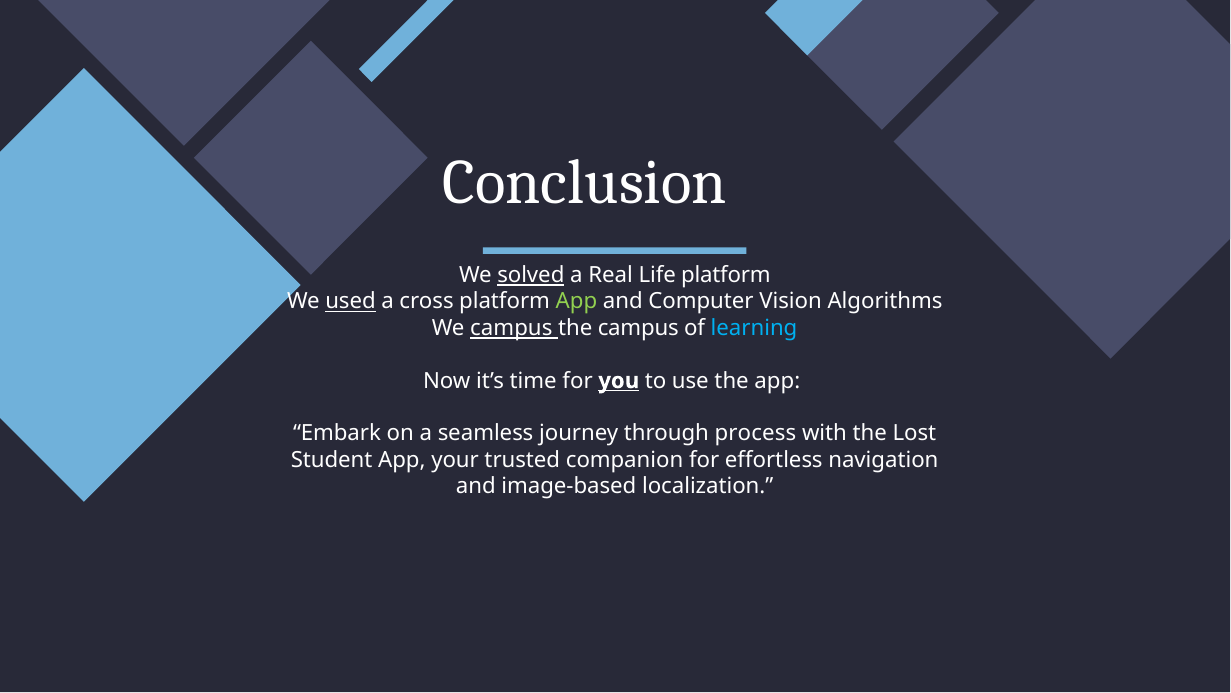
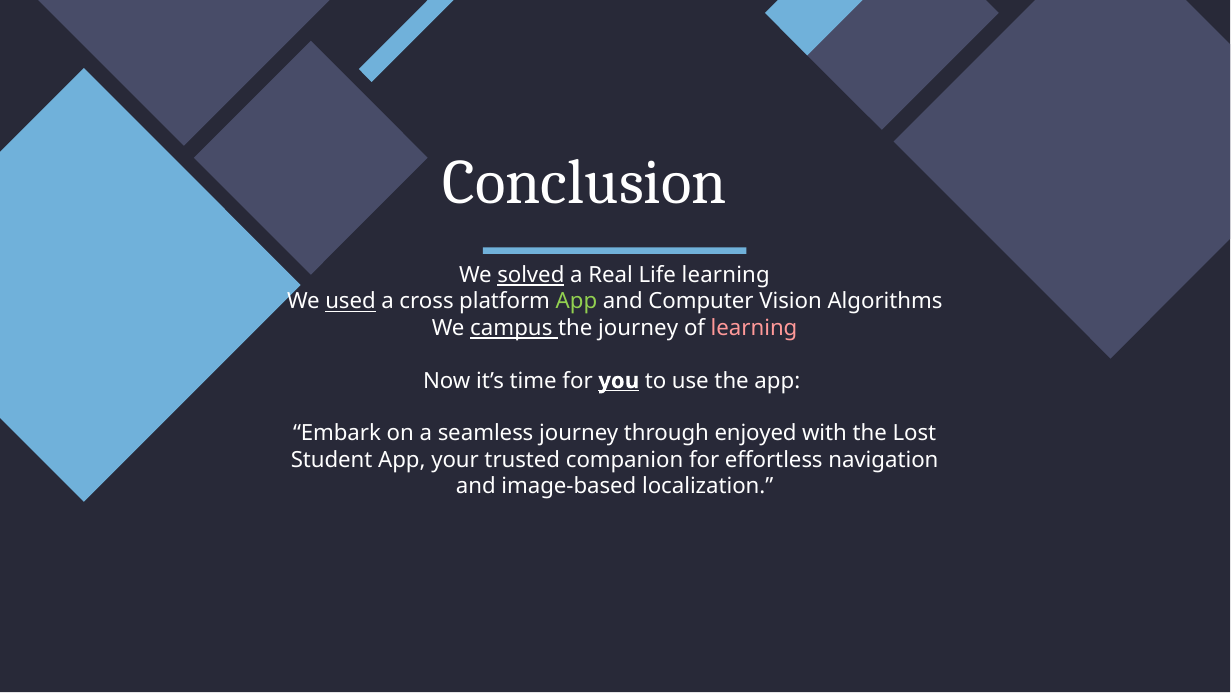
Life platform: platform -> learning (726, 275)
the campus: campus -> journey (638, 328)
learning colour: light blue -> pink (754, 328)
process: process -> enjoyed (756, 433)
